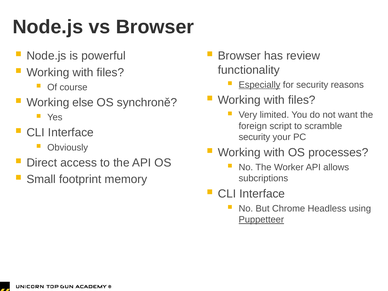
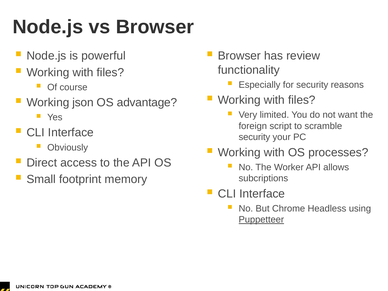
Especially underline: present -> none (260, 85)
else: else -> json (83, 103)
synchroně: synchroně -> advantage (147, 103)
